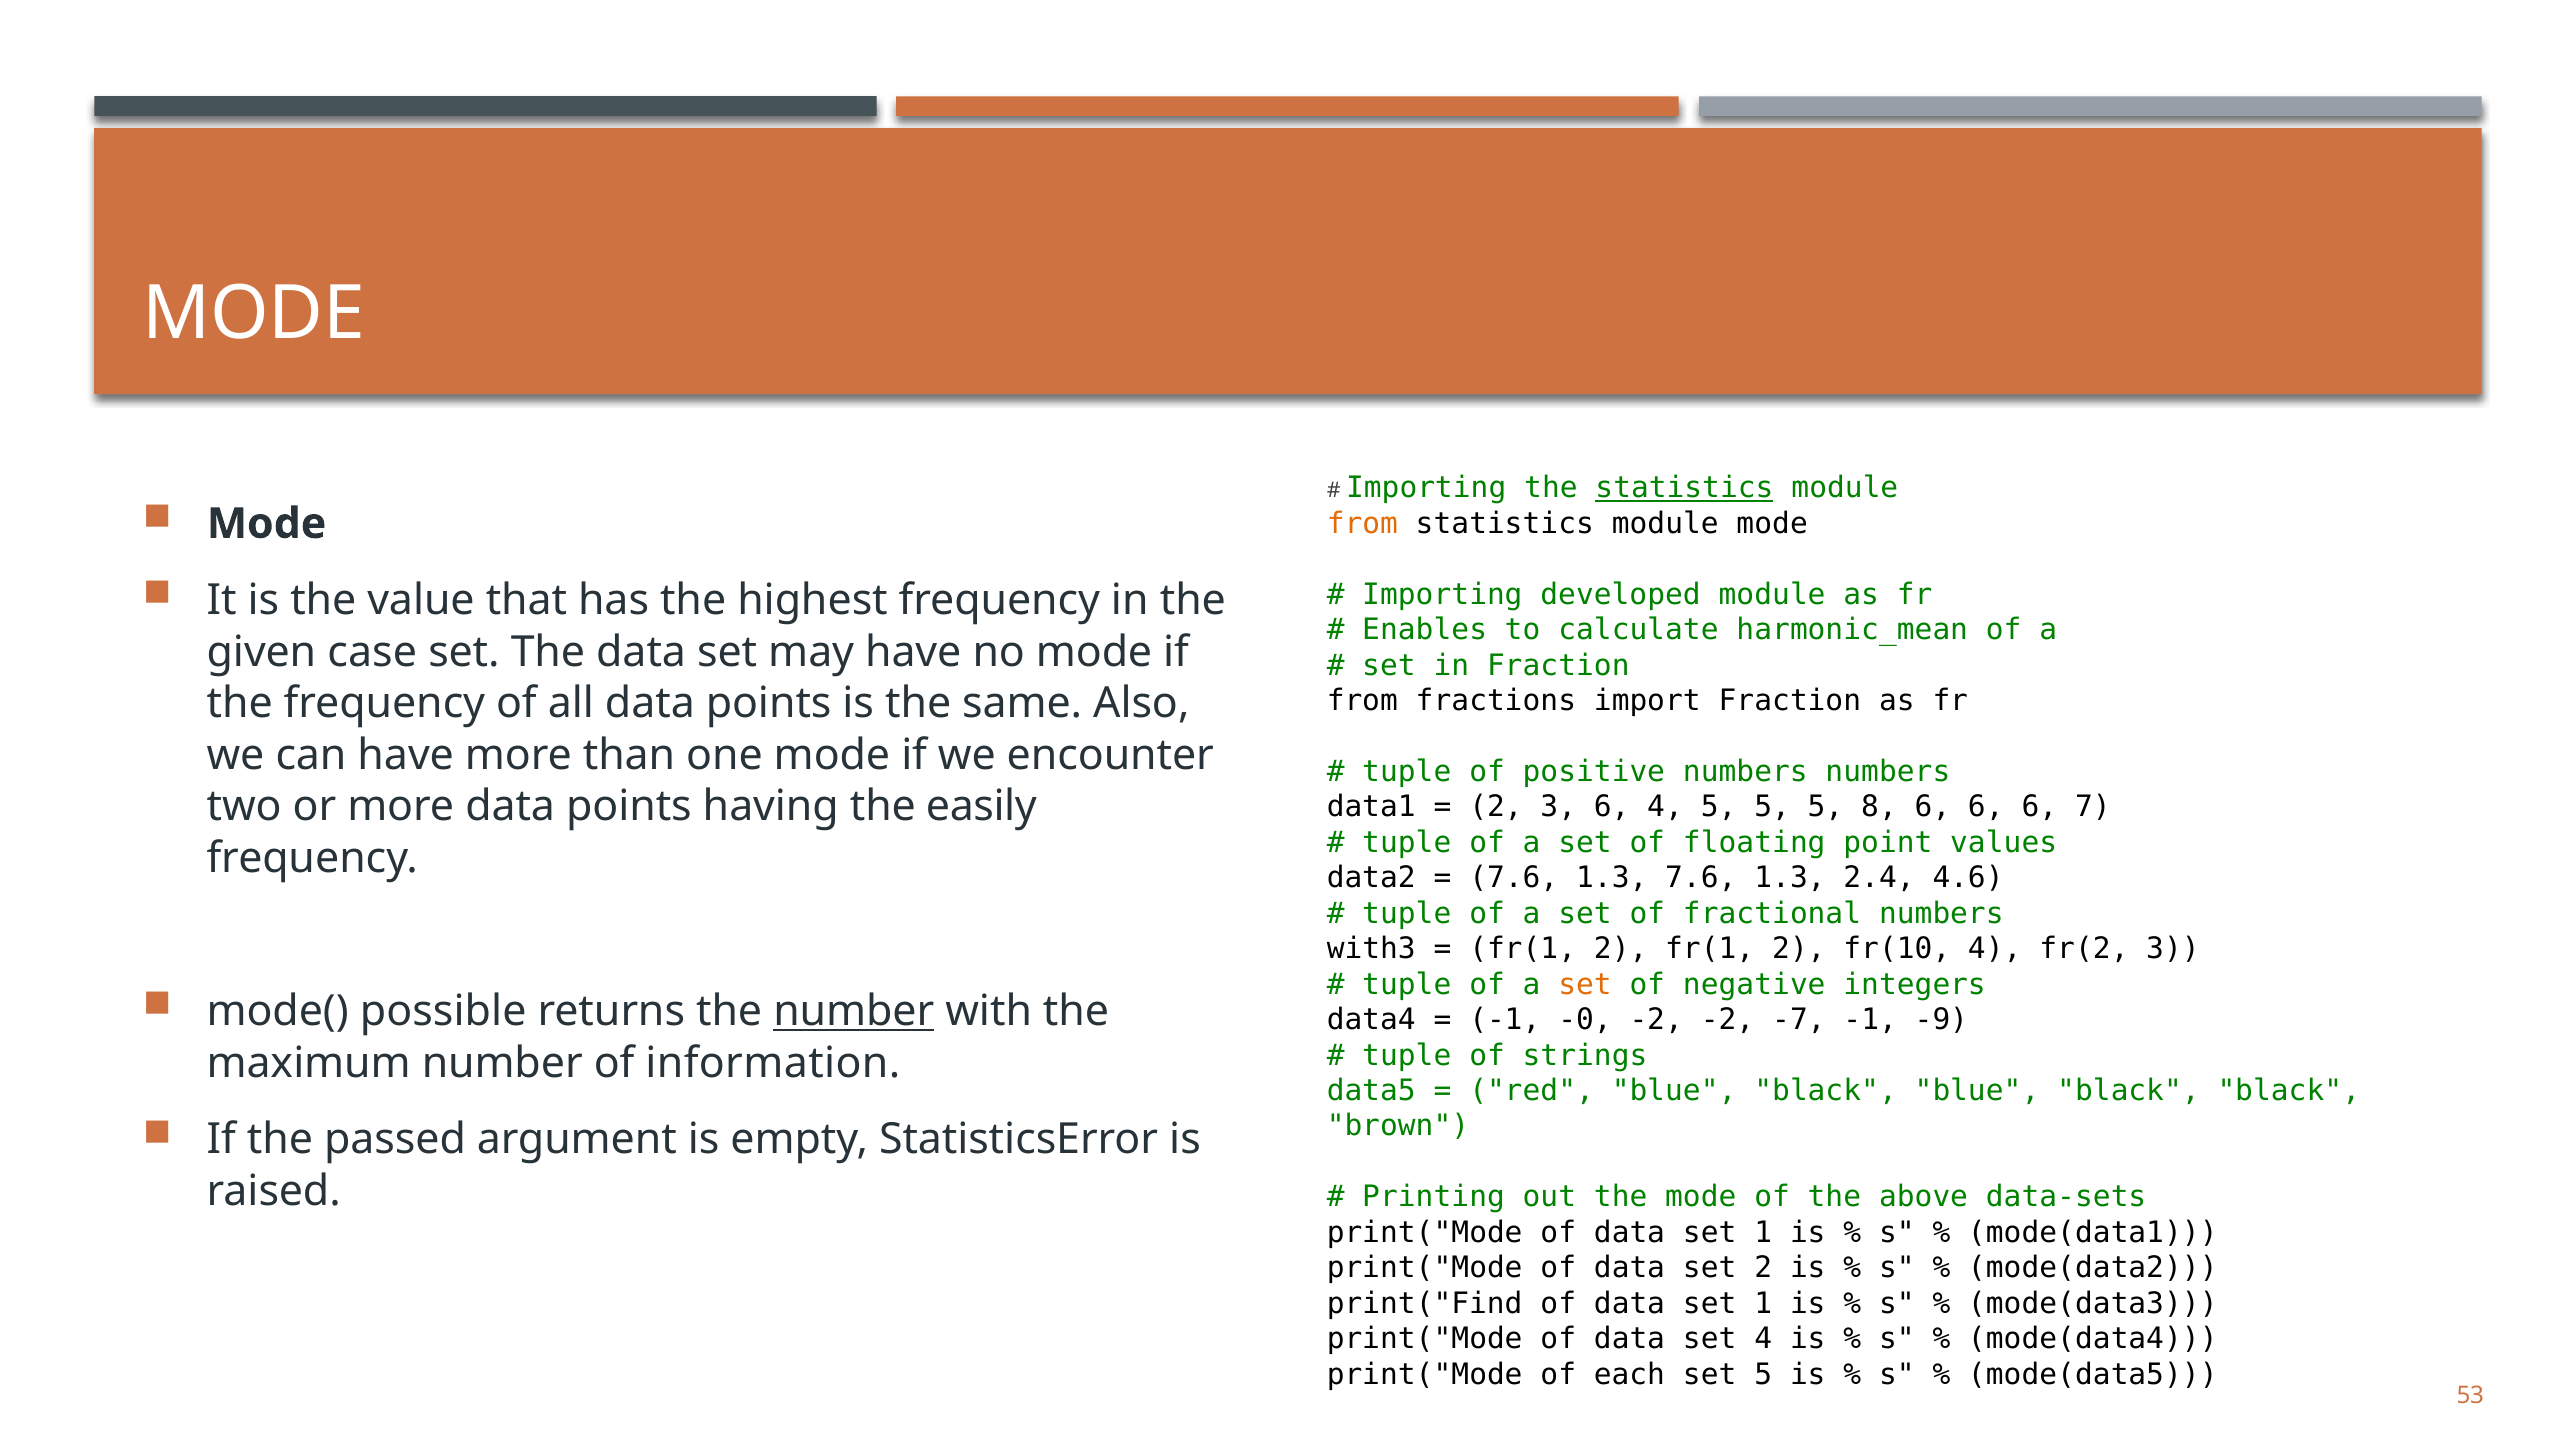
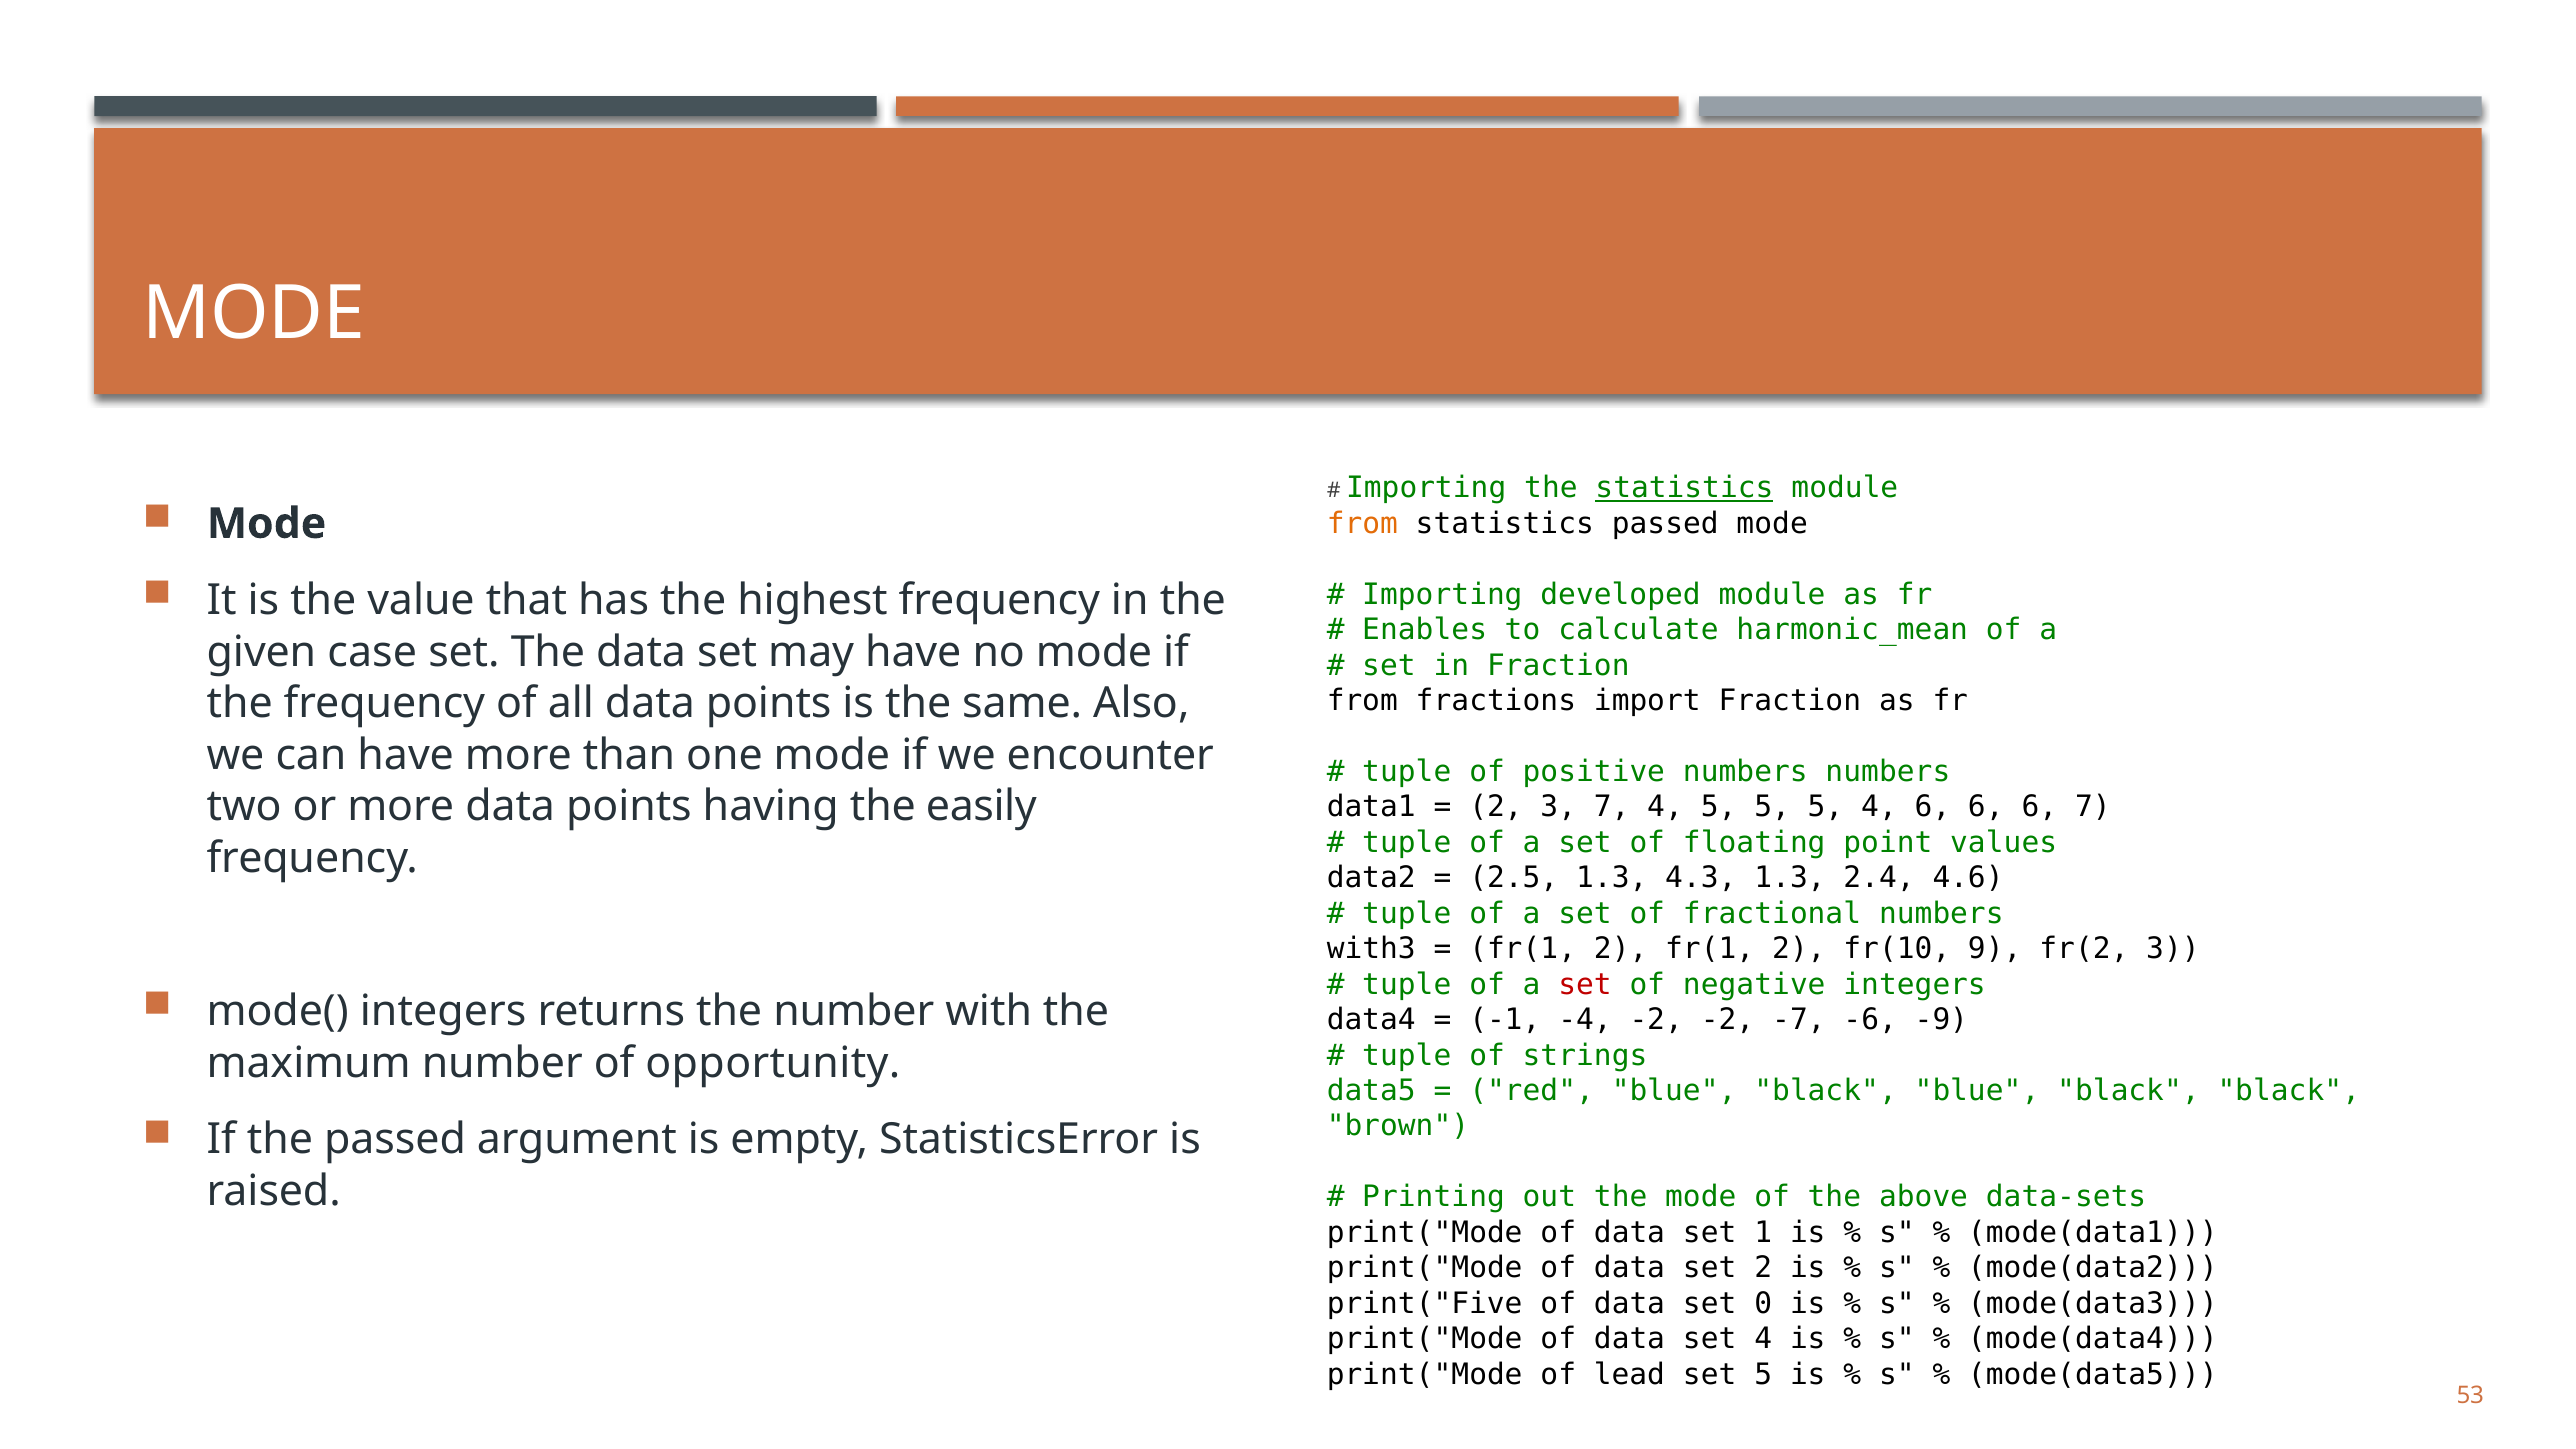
module: module -> passed (1665, 524)
3 6: 6 -> 7 (1612, 807)
5 8: 8 -> 4 (1879, 807)
7.6: 7.6 -> 2.5 (1514, 878)
1.3 7.6: 7.6 -> 4.3 (1701, 878)
fr(10 4: 4 -> 9 (1995, 949)
set colour: orange -> red (1585, 984)
mode( possible: possible -> integers (443, 1011)
number underline: present -> none (854, 1011)
-0: -0 -> -4 (1585, 1020)
-7 -1: -1 -> -6 (1870, 1020)
information: information -> opportunity (773, 1063)
print("Find: print("Find -> print("Five (1425, 1303)
1: 1 -> 0 (1763, 1303)
each: each -> lead (1629, 1374)
